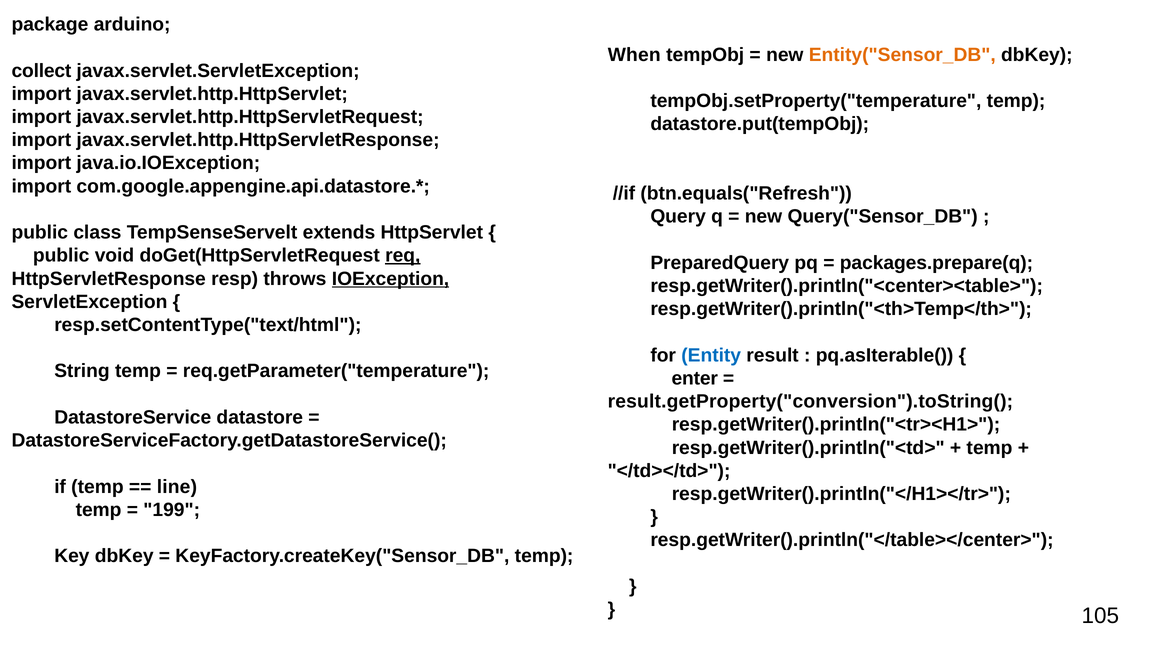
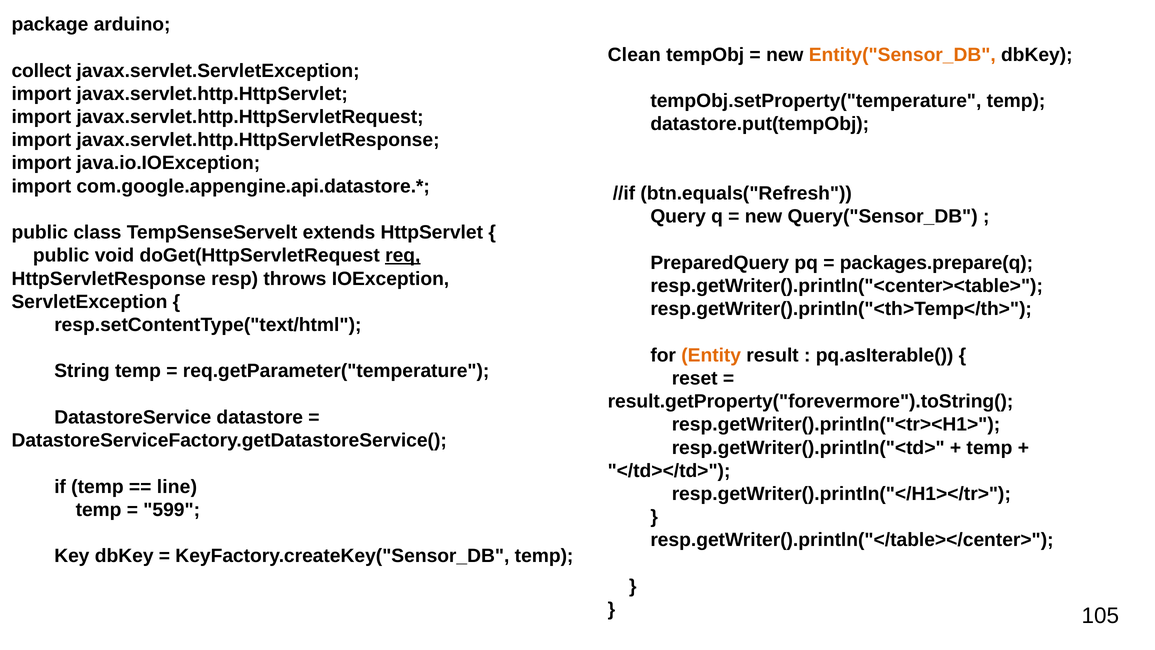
When: When -> Clean (634, 55)
IOException underline: present -> none (391, 279)
Entity colour: blue -> orange (711, 355)
enter: enter -> reset (695, 378)
result.getProperty("conversion").toString(: result.getProperty("conversion").toString( -> result.getProperty("forevermore").toString( (811, 401)
199: 199 -> 599 (172, 510)
